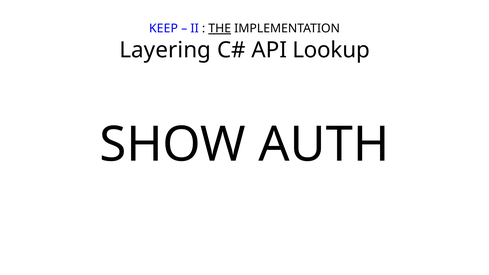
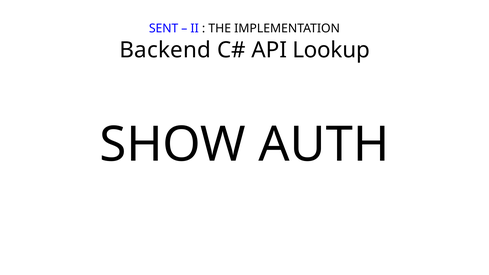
KEEP: KEEP -> SENT (164, 29)
THE underline: present -> none (220, 29)
Layering: Layering -> Backend (165, 50)
